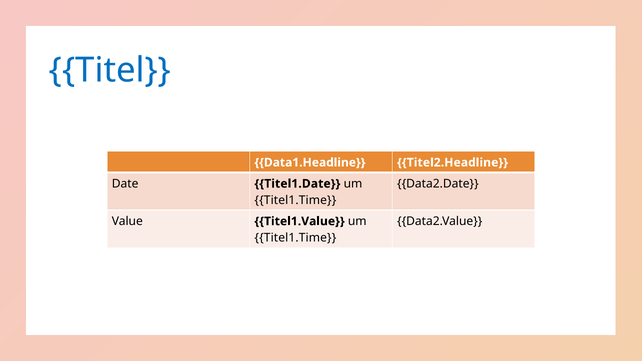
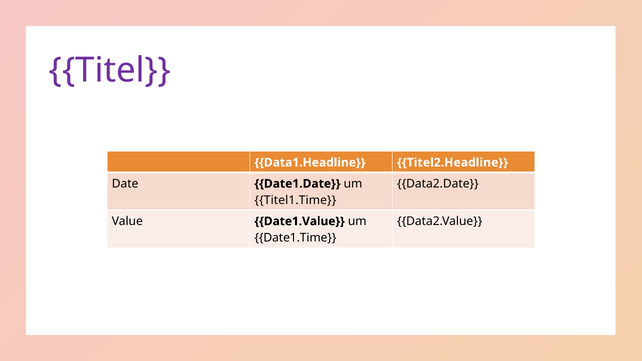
Titel colour: blue -> purple (110, 71)
Titel1.Date: Titel1.Date -> Date1.Date (297, 184)
Titel1.Value: Titel1.Value -> Date1.Value (300, 221)
Titel1.Time: Titel1.Time -> Date1.Time (295, 238)
